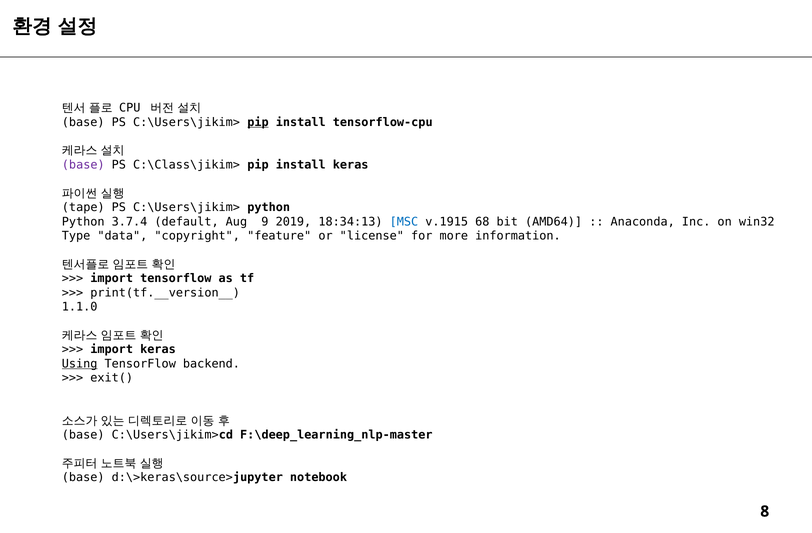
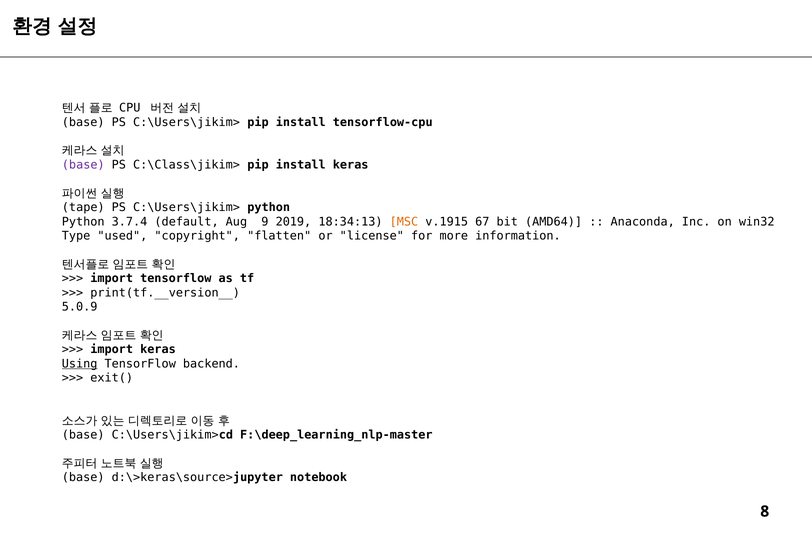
pip underline: present -> none (258, 122)
MSC colour: blue -> orange (404, 222)
68: 68 -> 67 (482, 222)
data: data -> used (122, 236)
feature: feature -> flatten (279, 236)
1.1.0: 1.1.0 -> 5.0.9 (80, 307)
